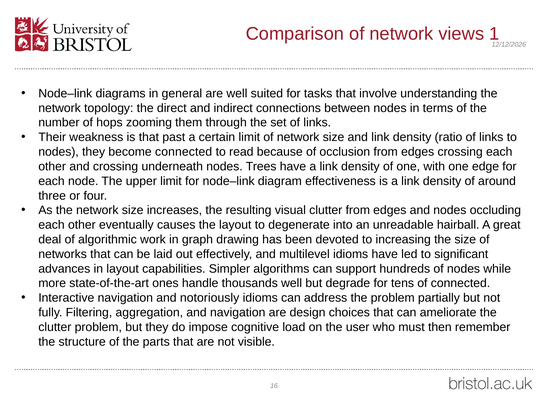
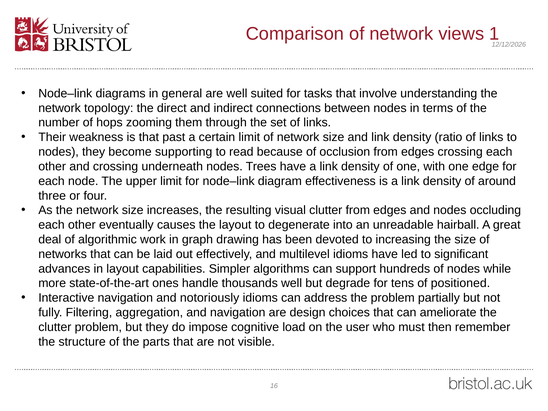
become connected: connected -> supporting (184, 152)
of connected: connected -> positioned (460, 283)
